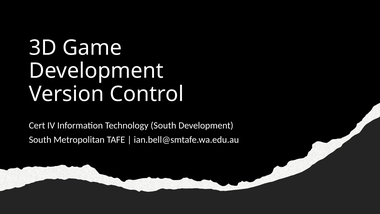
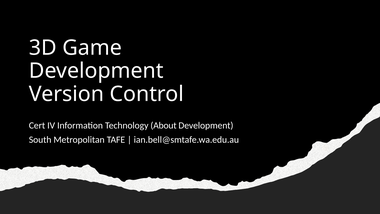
Technology South: South -> About (164, 125)
